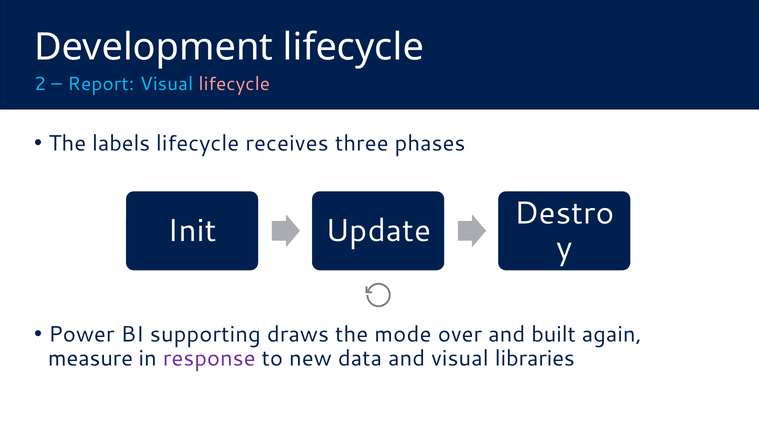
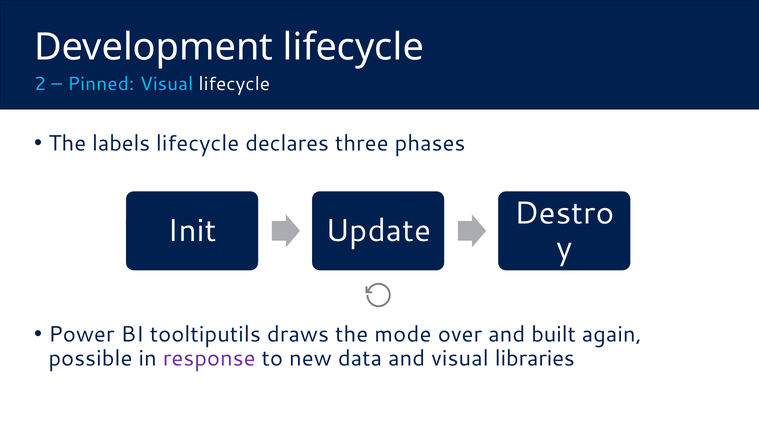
Report: Report -> Pinned (101, 84)
lifecycle colour: pink -> white (234, 84)
receives: receives -> declares (287, 143)
supporting: supporting -> tooltiputils (205, 334)
measure: measure -> possible (90, 358)
